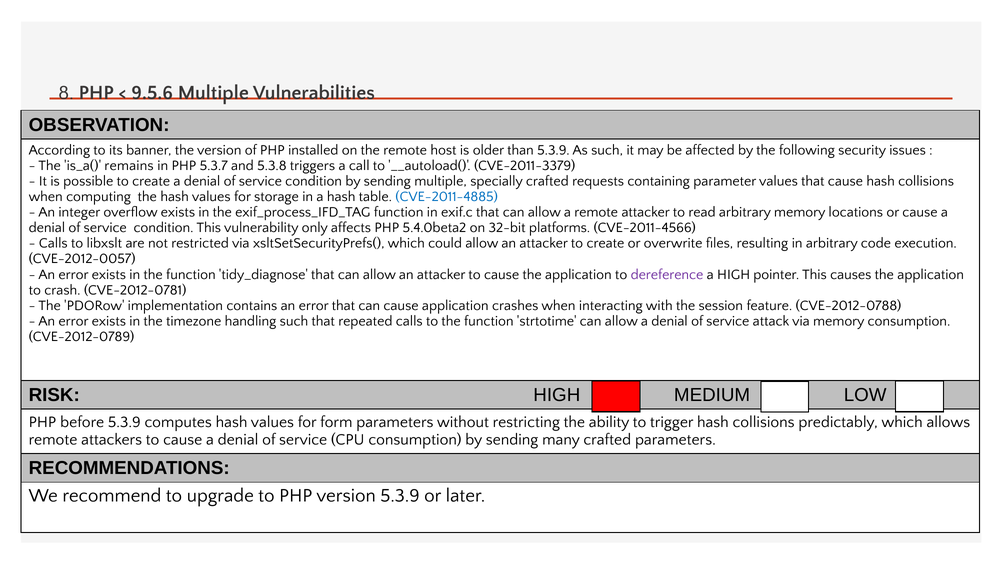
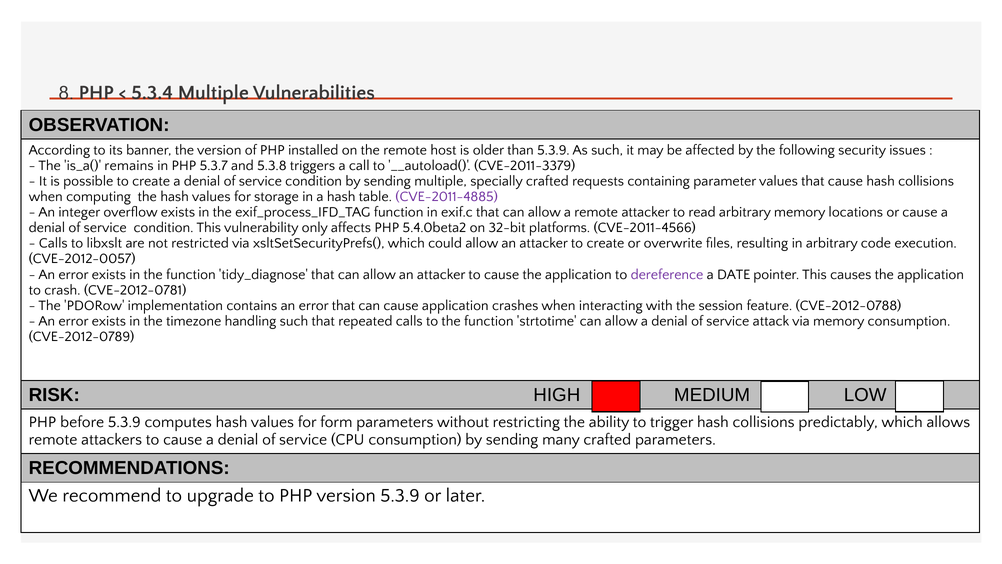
9.5.6: 9.5.6 -> 5.3.4 (152, 92)
CVE-2011-4885 colour: blue -> purple (447, 197)
a HIGH: HIGH -> DATE (734, 274)
